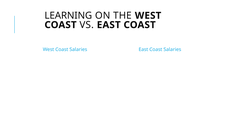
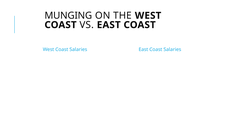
LEARNING: LEARNING -> MUNGING (68, 16)
